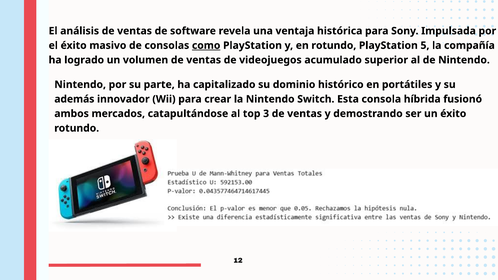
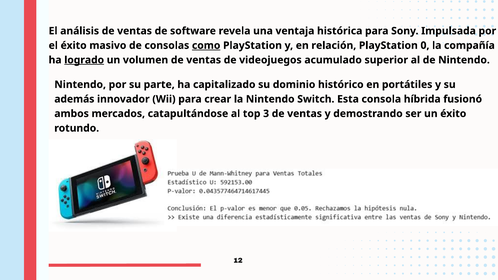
en rotundo: rotundo -> relación (334, 45)
5: 5 -> 0 (425, 45)
logrado underline: none -> present (84, 60)
